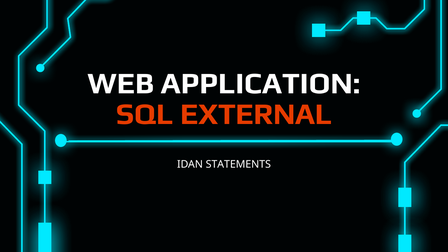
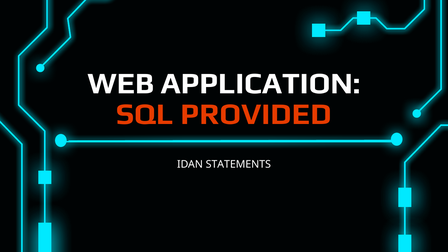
EXTERNAL: EXTERNAL -> PROVIDED (256, 114)
